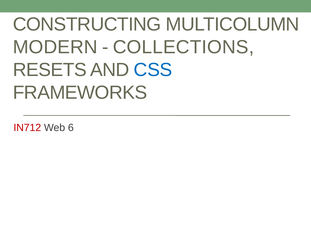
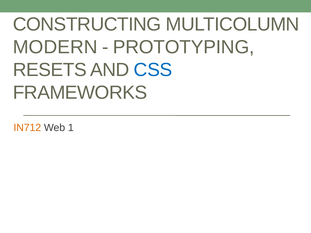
COLLECTIONS: COLLECTIONS -> PROTOTYPING (184, 47)
IN712 colour: red -> orange (27, 128)
6: 6 -> 1 (71, 128)
